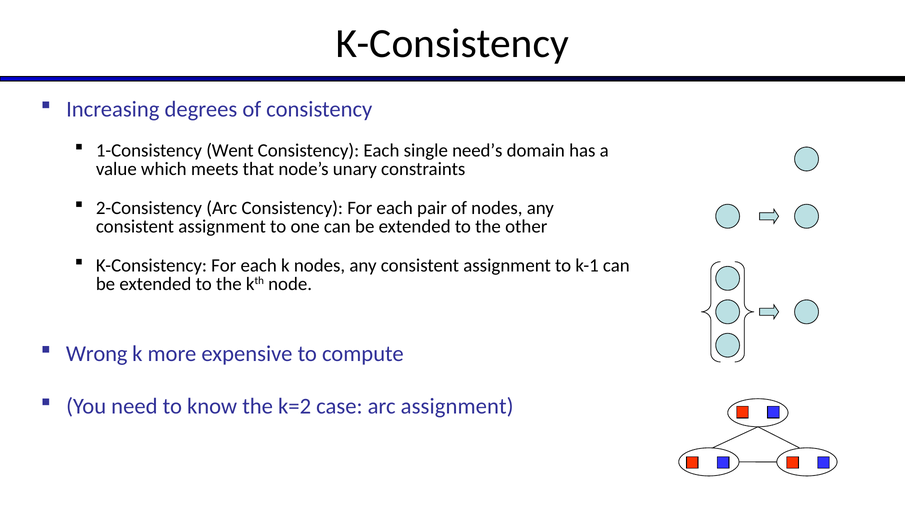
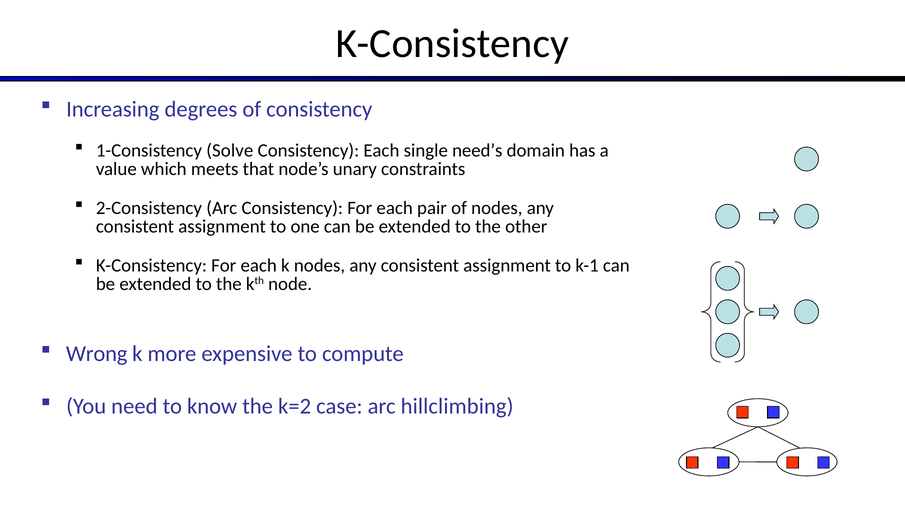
Went: Went -> Solve (230, 151)
arc assignment: assignment -> hillclimbing (457, 406)
